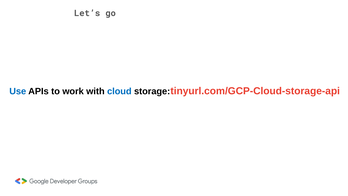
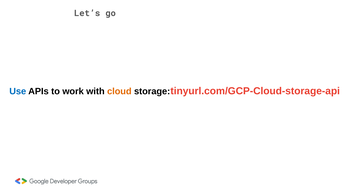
cloud colour: blue -> orange (119, 91)
